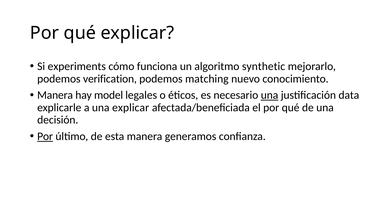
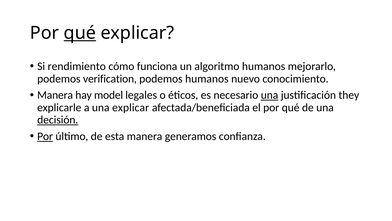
qué underline: none -> present (80, 33)
experiments: experiments -> rendimiento (77, 66)
algoritmo synthetic: synthetic -> humanos (264, 66)
podemos matching: matching -> humanos (207, 79)
data: data -> they (349, 95)
decisión underline: none -> present (58, 120)
